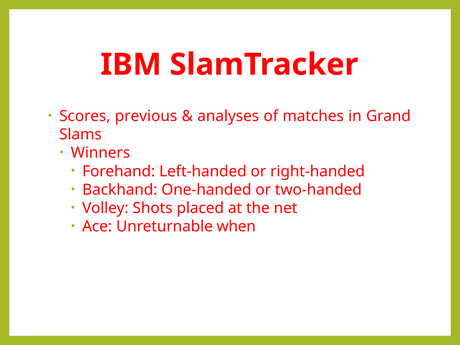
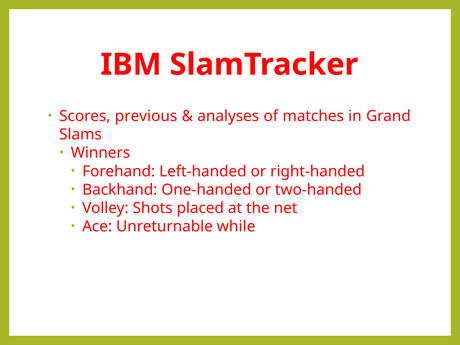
when: when -> while (236, 226)
